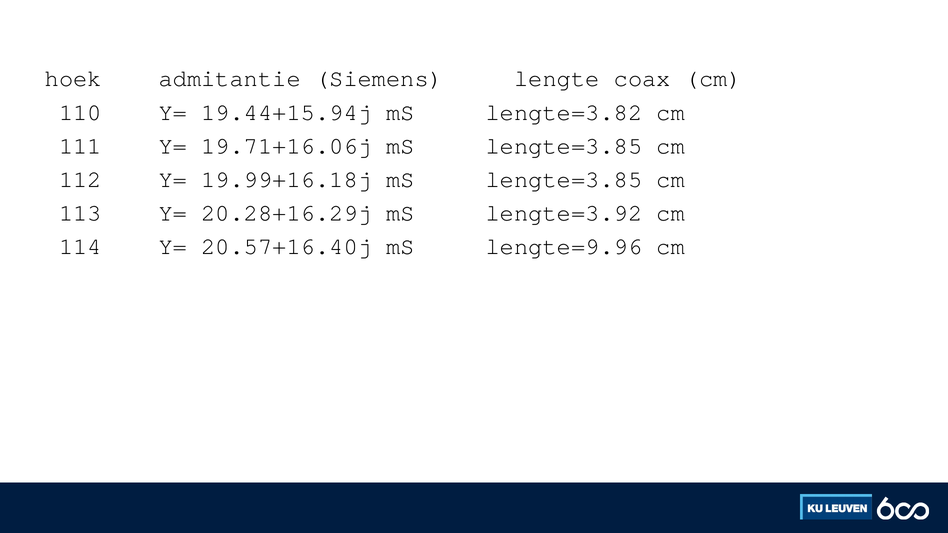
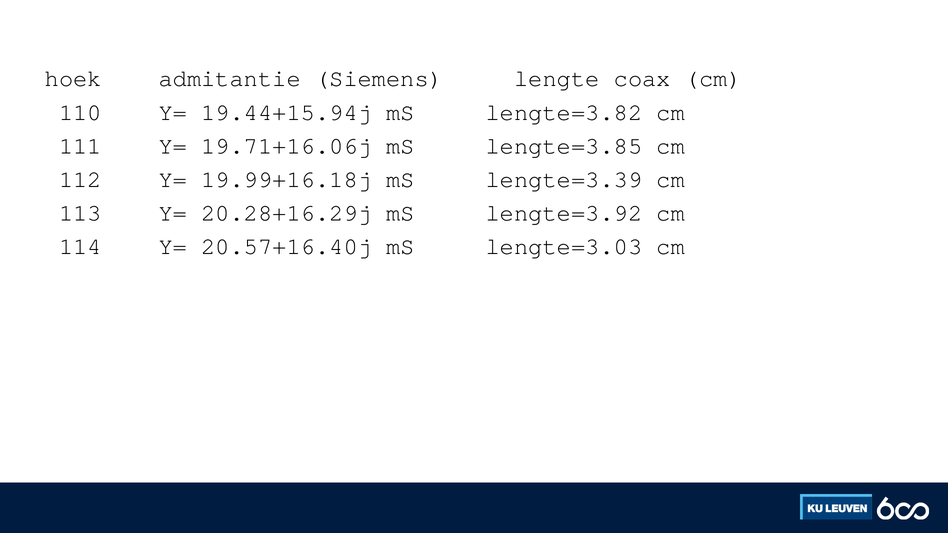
19.99+16.18j mS lengte=3.85: lengte=3.85 -> lengte=3.39 (564, 179)
lengte=9.96: lengte=9.96 -> lengte=3.03 (564, 247)
